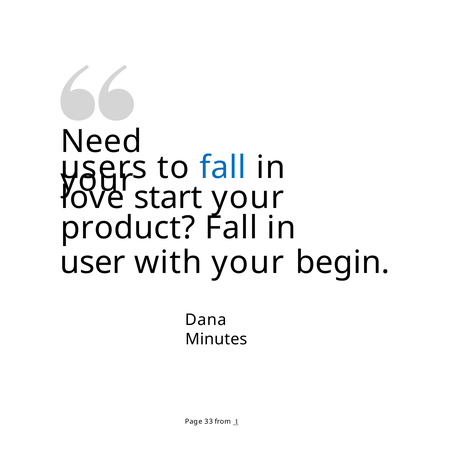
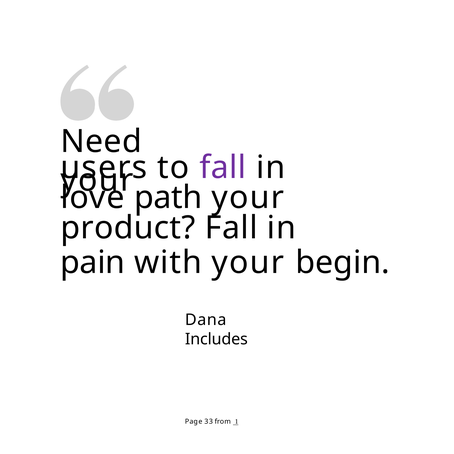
fall colour: blue -> purple (223, 168)
start: start -> path (168, 198)
user: user -> pain (93, 262)
Minutes: Minutes -> Includes (216, 339)
